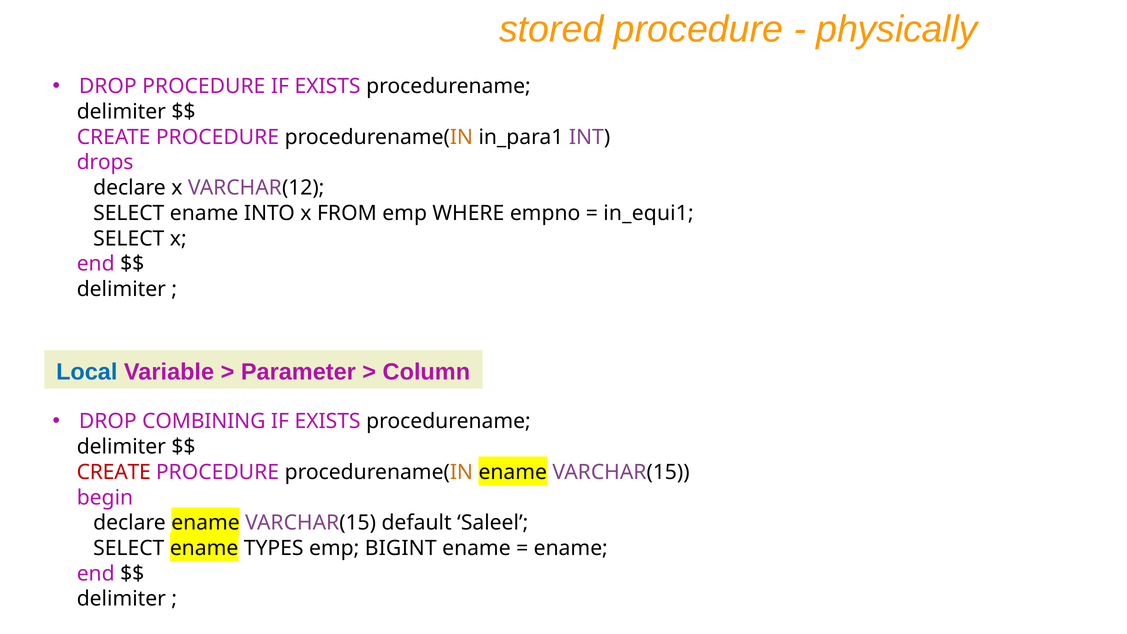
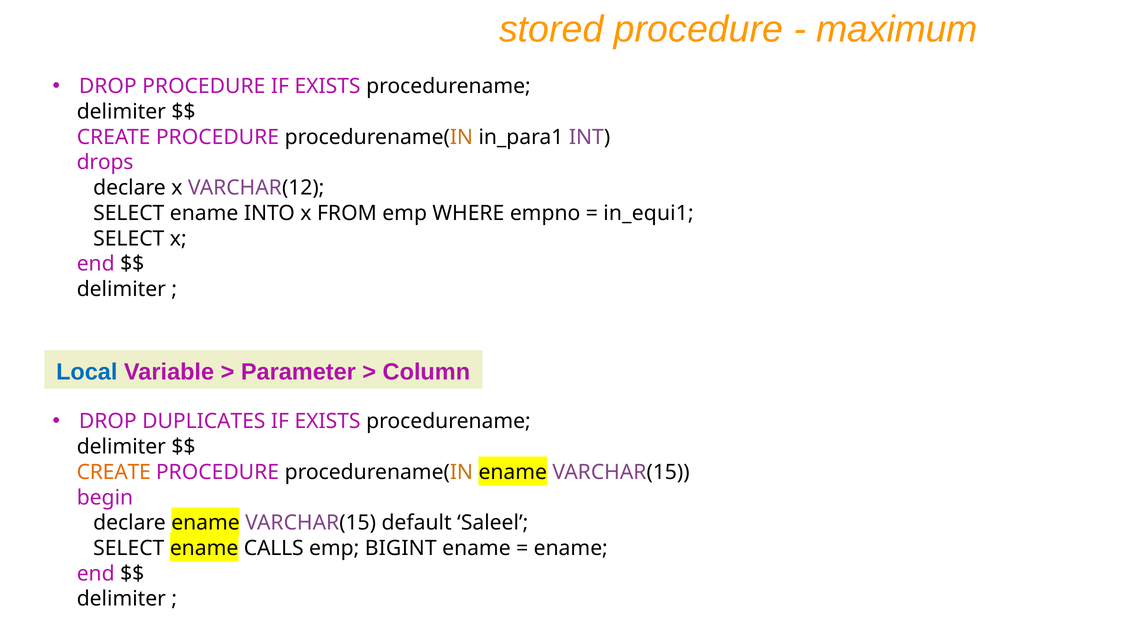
physically: physically -> maximum (897, 29)
COMBINING: COMBINING -> DUPLICATES (204, 421)
CREATE colour: red -> orange (114, 472)
TYPES: TYPES -> CALLS (274, 548)
